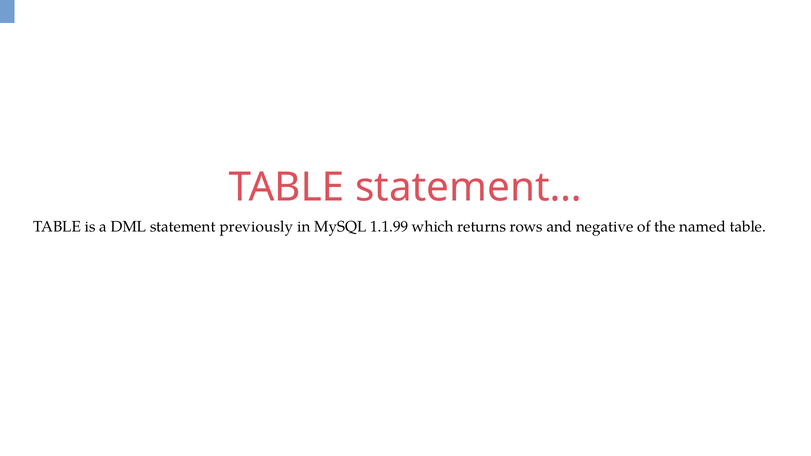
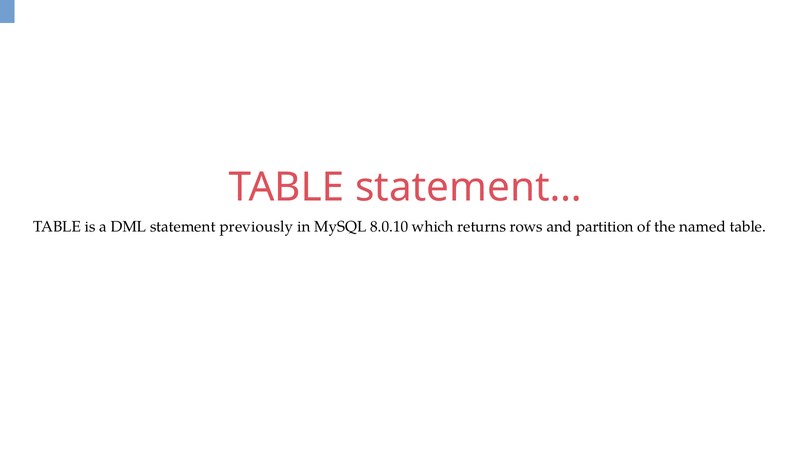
1.1.99: 1.1.99 -> 8.0.10 (389, 227)
negative: negative -> partition (605, 227)
